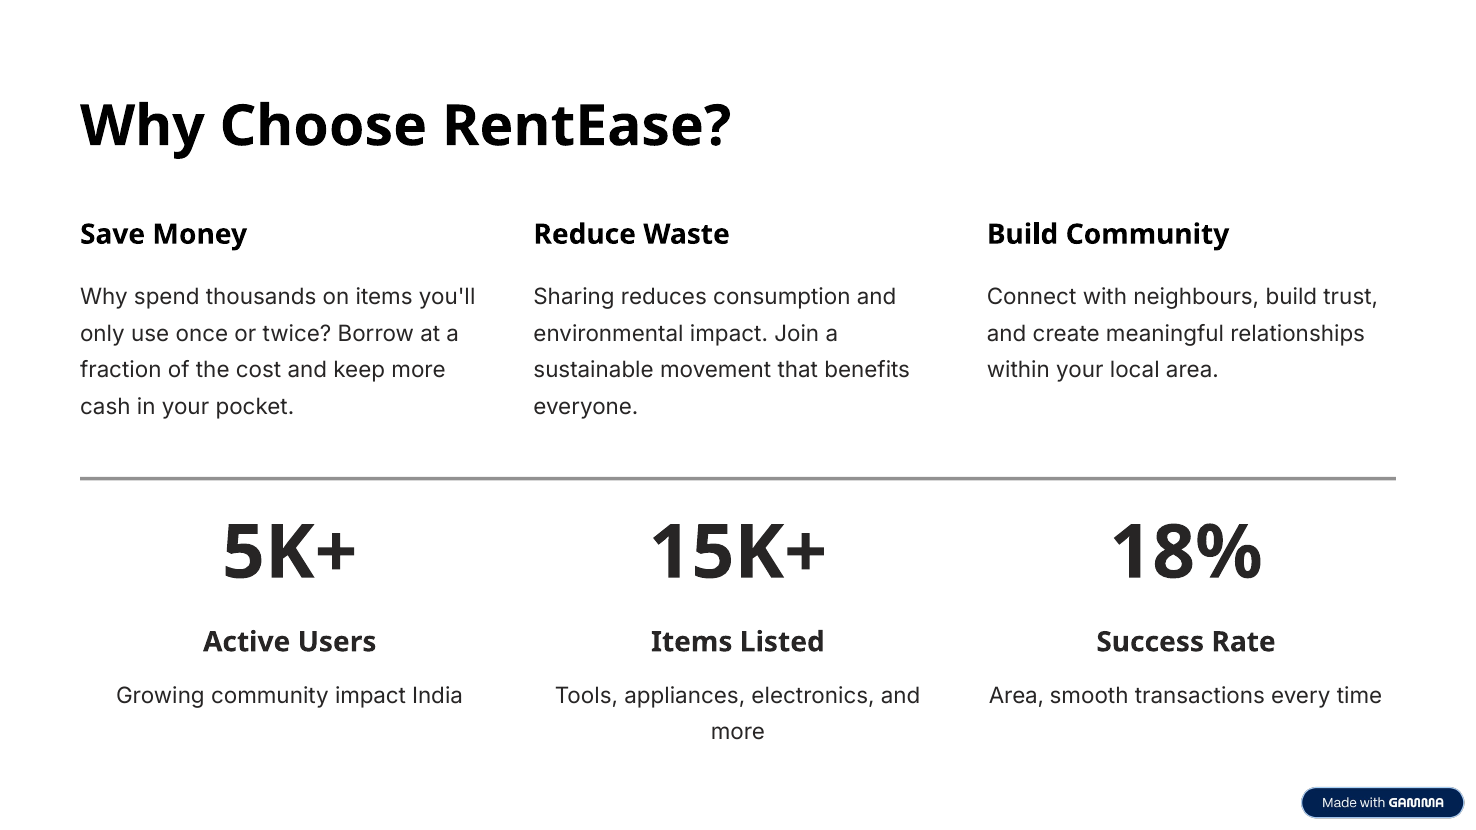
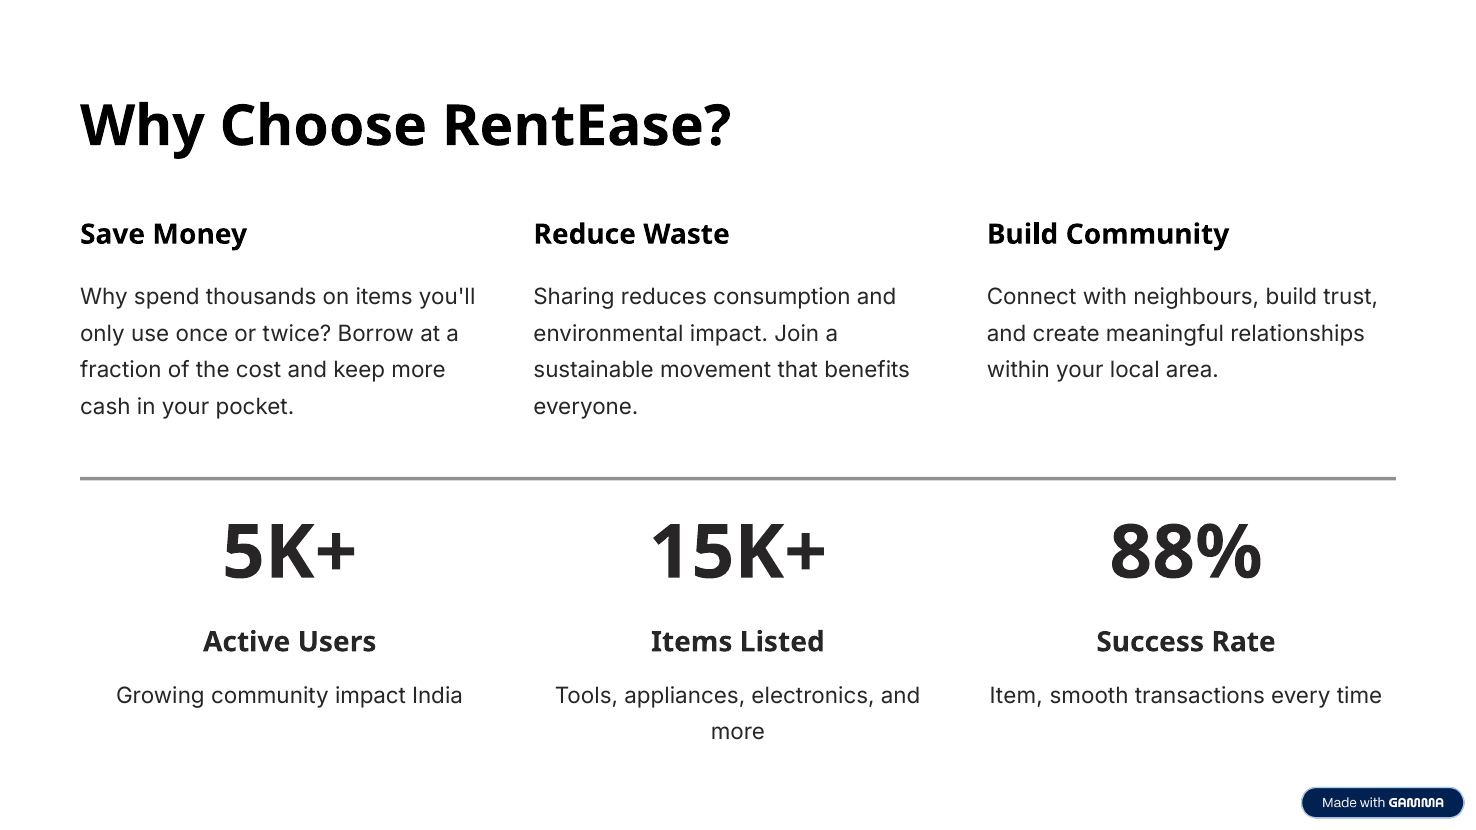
18%: 18% -> 88% (1186, 553)
Area: Area -> Item (1016, 696)
